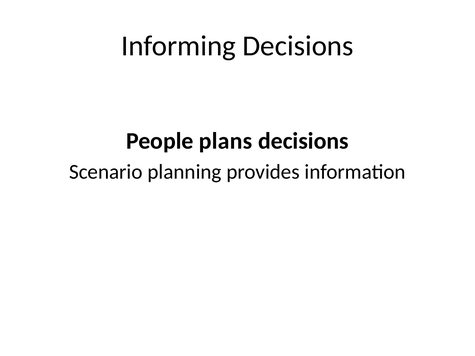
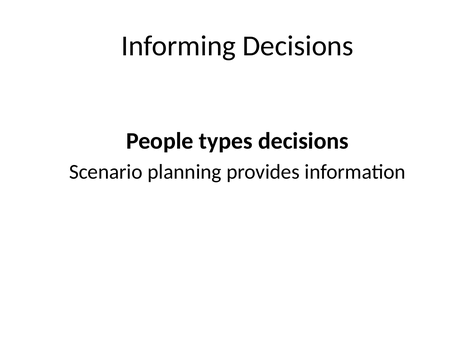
plans: plans -> types (226, 141)
